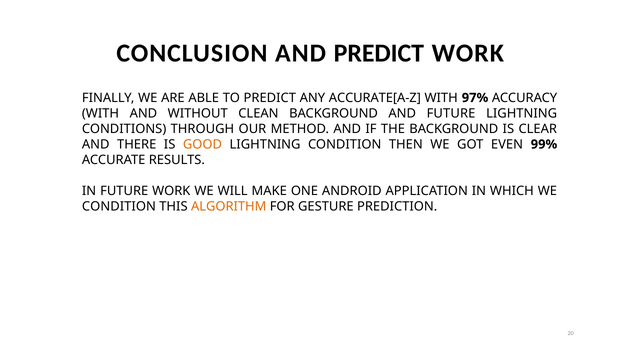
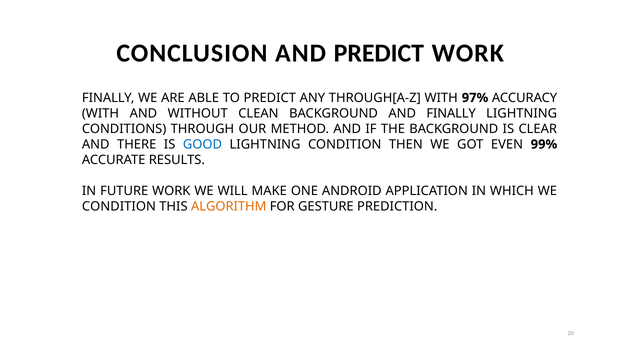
ACCURATE[A-Z: ACCURATE[A-Z -> THROUGH[A-Z (375, 98)
AND FUTURE: FUTURE -> FINALLY (451, 113)
GOOD colour: orange -> blue (202, 144)
